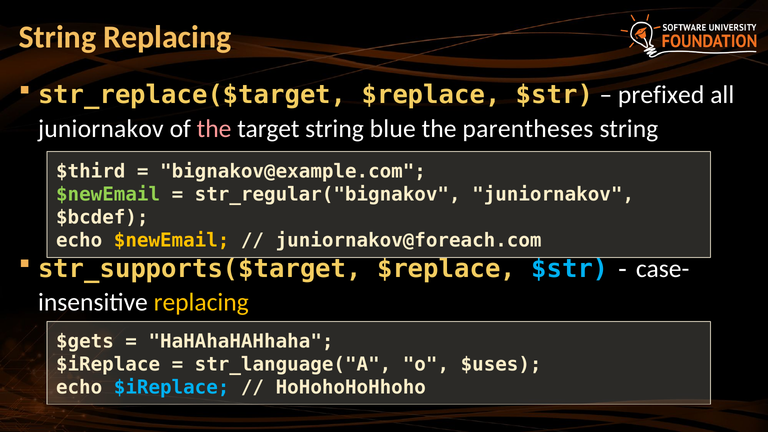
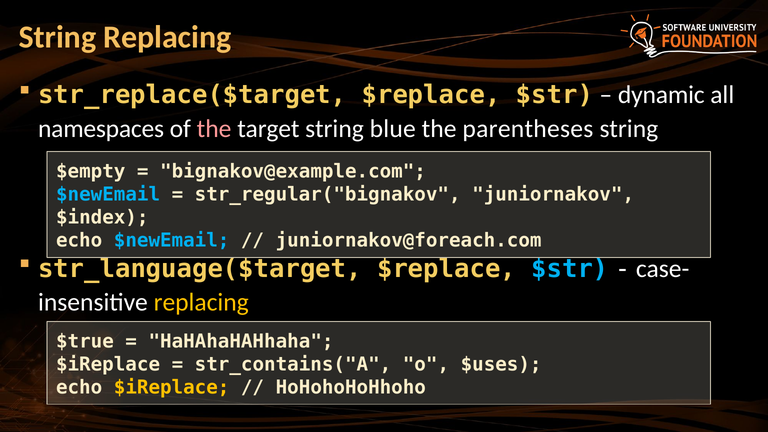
prefixed: prefixed -> dynamic (661, 95)
juniornakov: juniornakov -> namespaces (101, 129)
$third: $third -> $empty (91, 171)
$newEmail colour: light green -> light blue (108, 194)
$bcdef: $bcdef -> $index (102, 217)
$newEmail colour: yellow -> light blue (172, 240)
str_supports($target: str_supports($target -> str_language($target (200, 269)
$gets: $gets -> $true (85, 341)
str_language("A: str_language("A -> str_contains("A (293, 364)
$iReplace colour: light blue -> yellow (172, 387)
